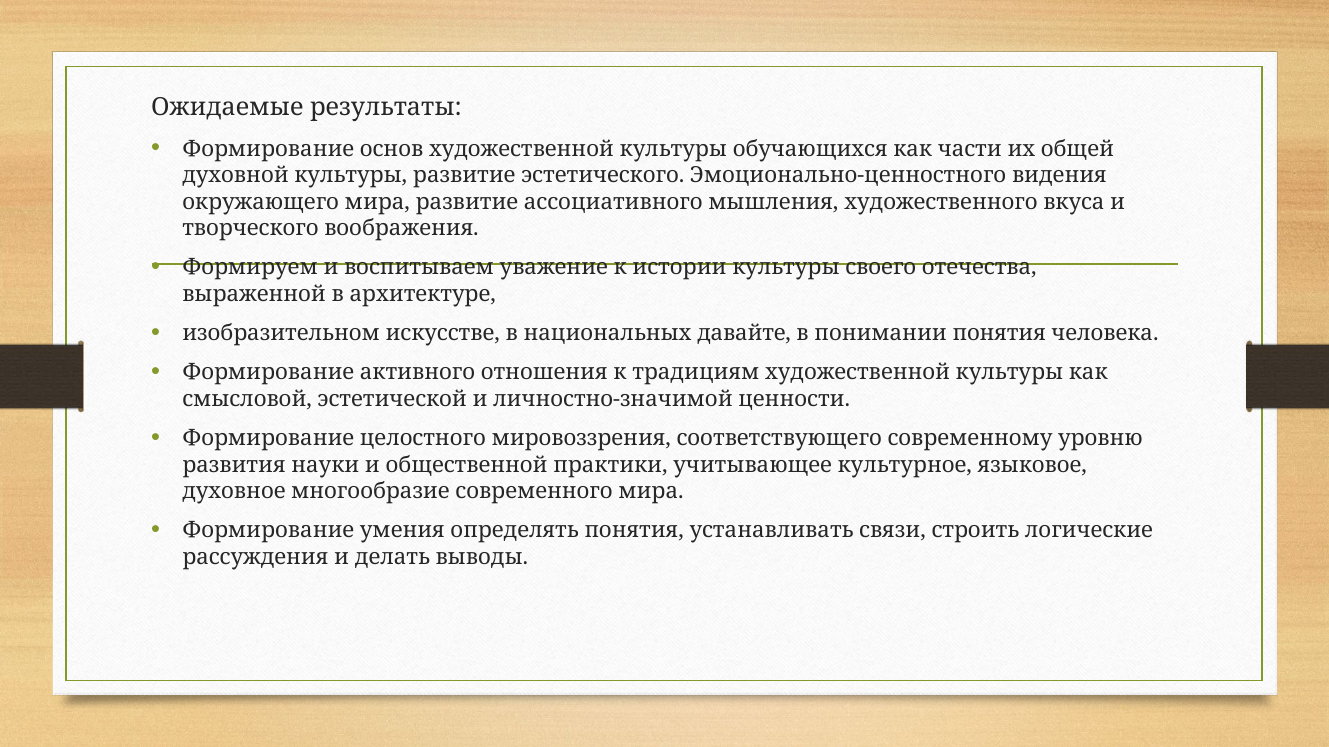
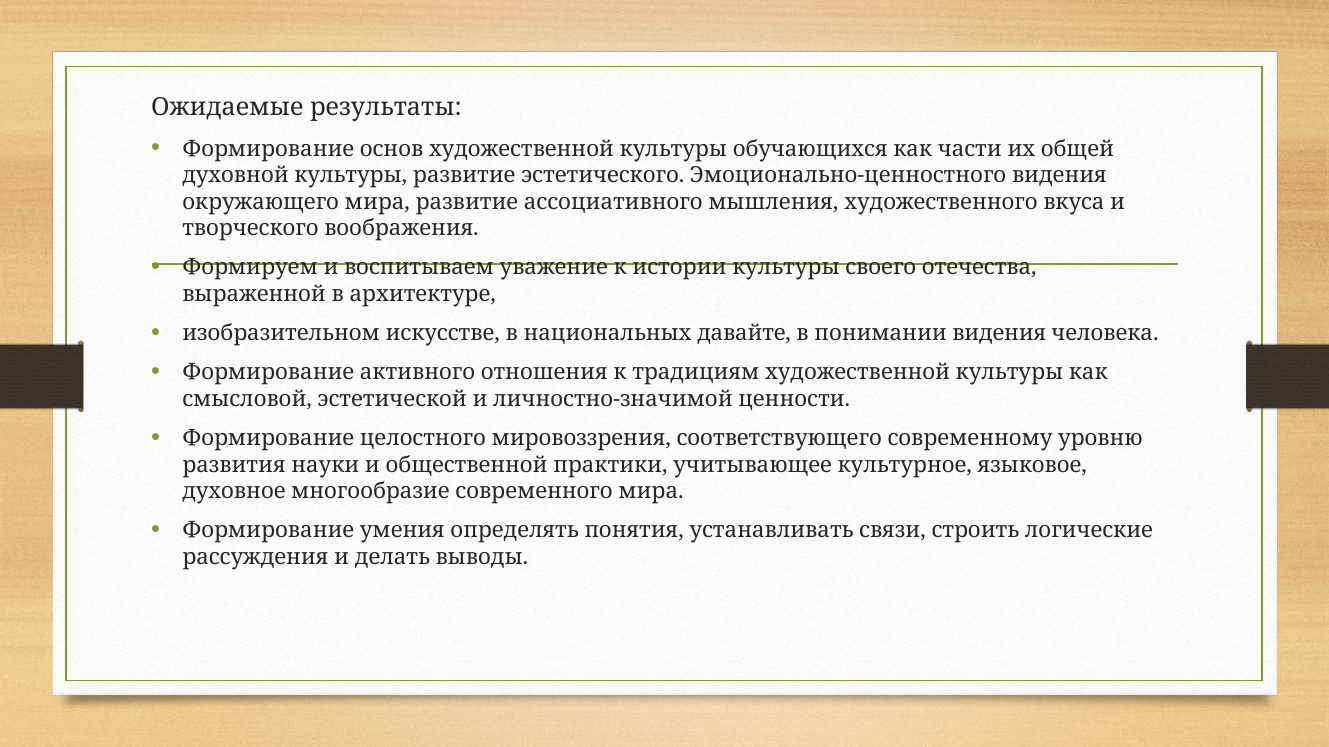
понимании понятия: понятия -> видения (999, 334)
